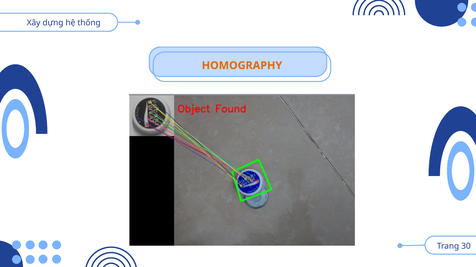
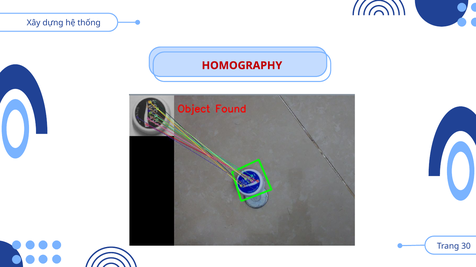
HOMOGRAPHY colour: orange -> red (242, 66)
